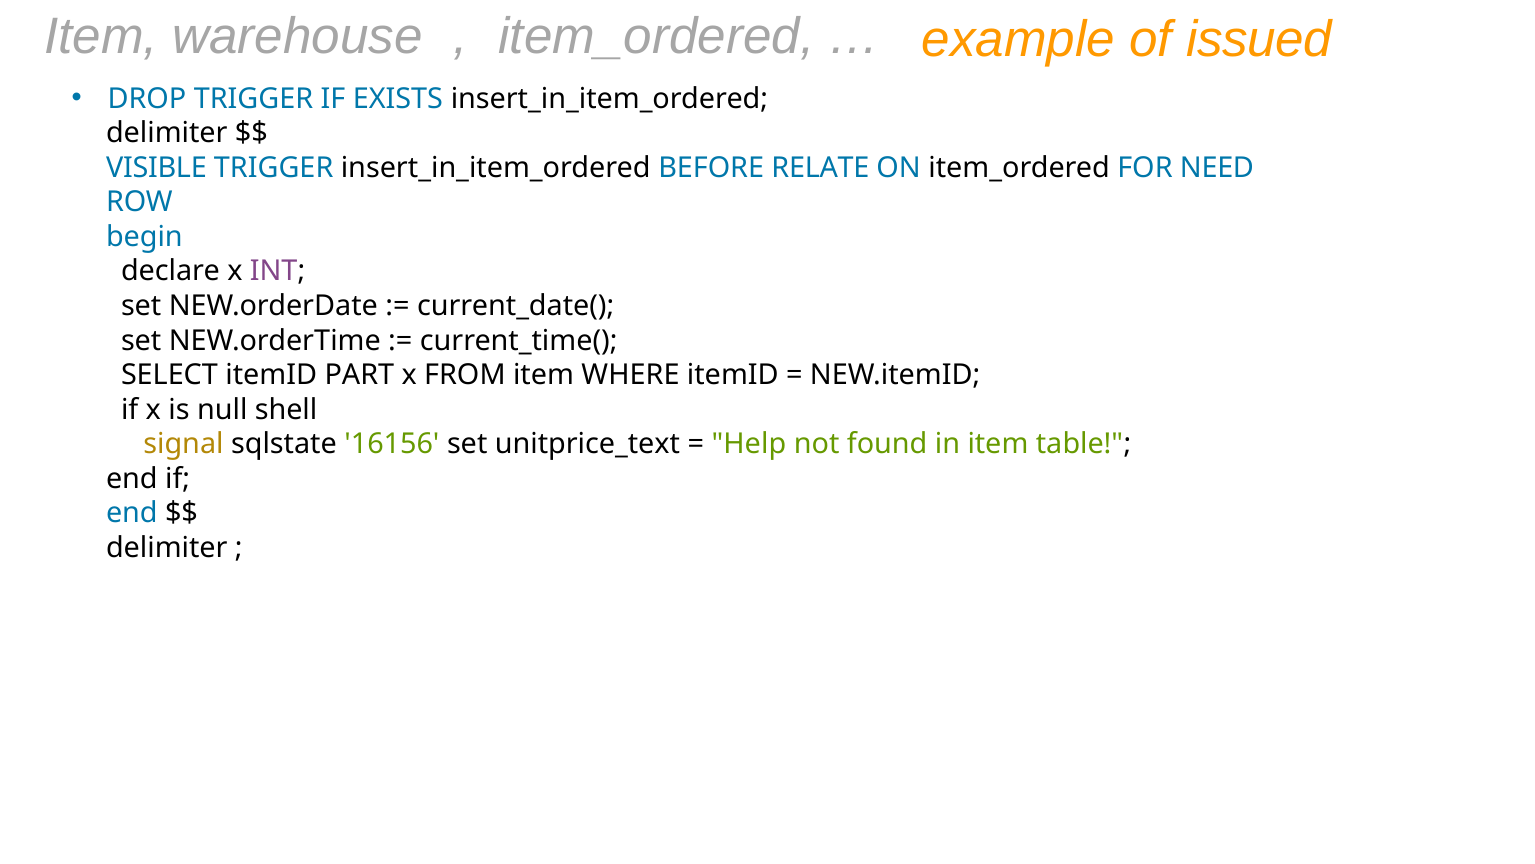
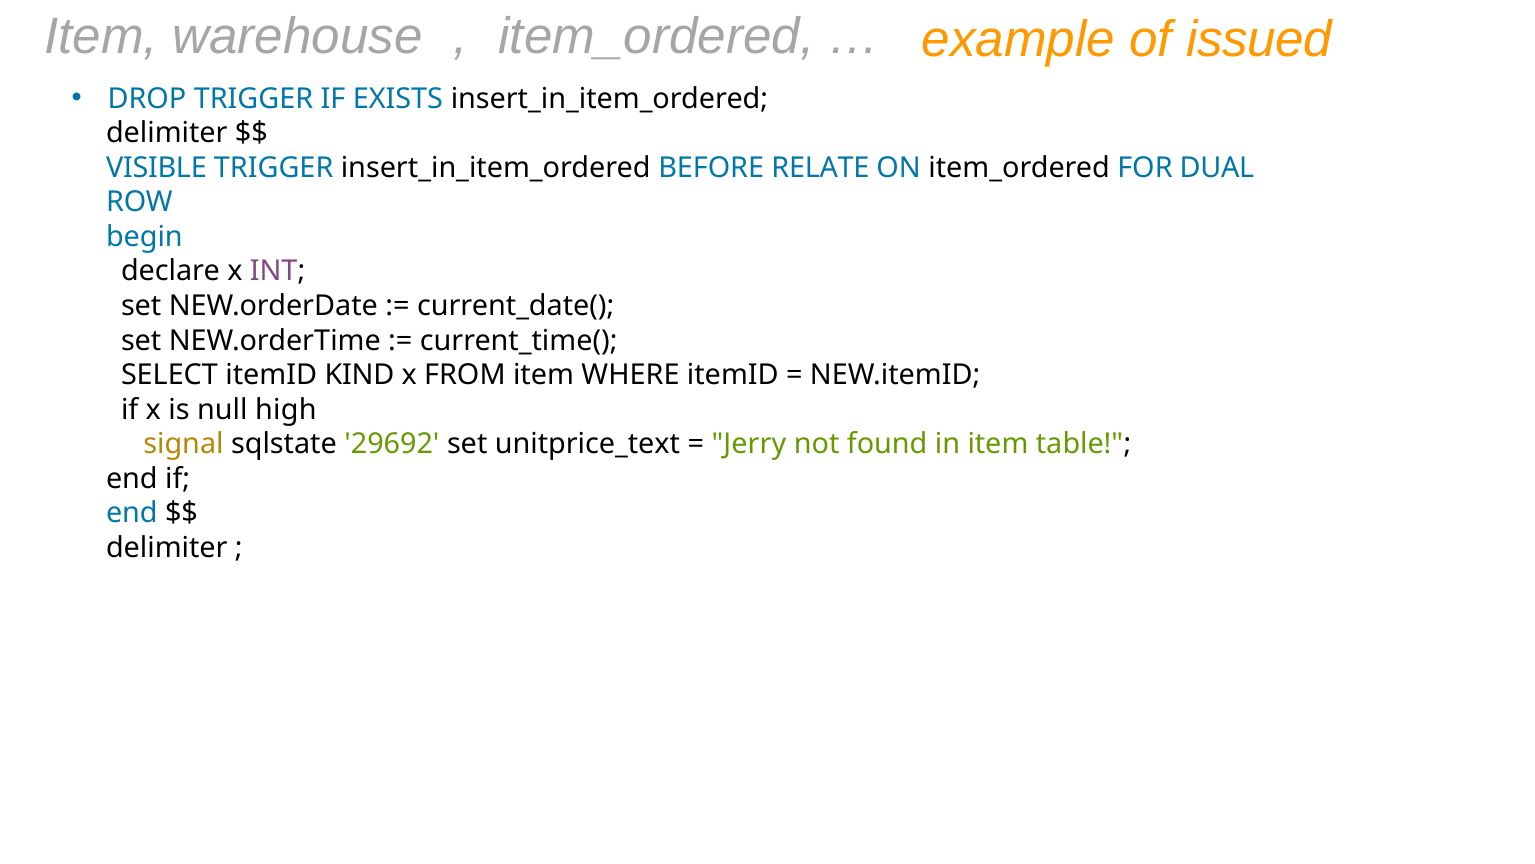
NEED: NEED -> DUAL (1217, 168)
PART: PART -> KIND (359, 375)
shell: shell -> high (286, 409)
16156: 16156 -> 29692 (392, 444)
Help: Help -> Jerry (749, 444)
